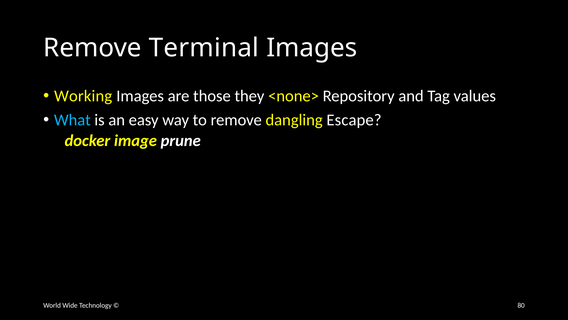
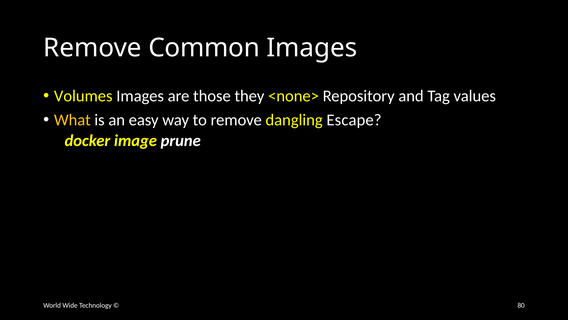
Terminal: Terminal -> Common (204, 48)
Working: Working -> Volumes (83, 96)
What colour: light blue -> yellow (72, 120)
